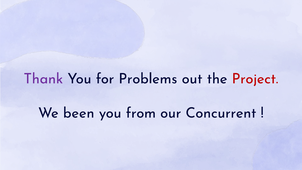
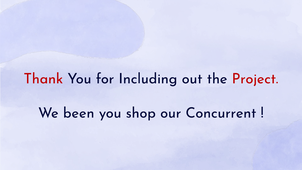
Thank colour: purple -> red (43, 79)
Problems: Problems -> Including (148, 79)
from: from -> shop (141, 113)
